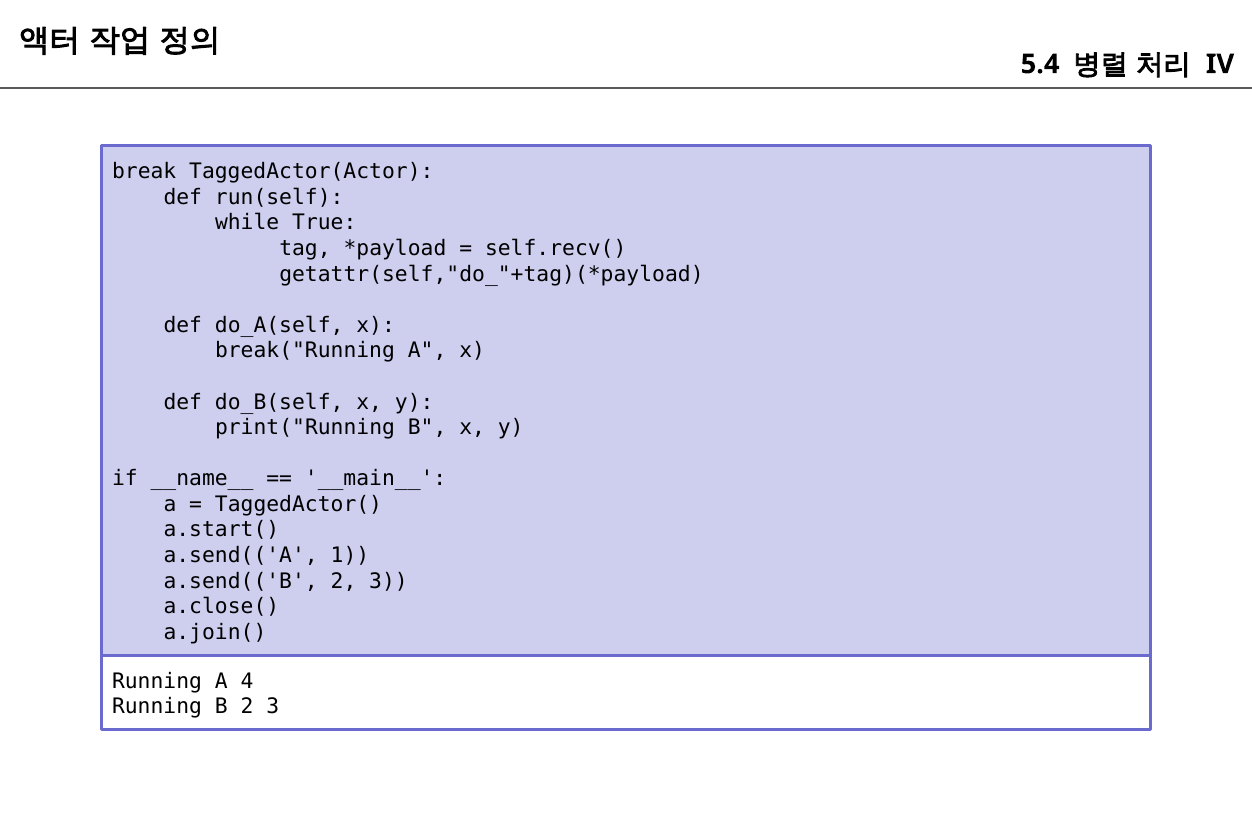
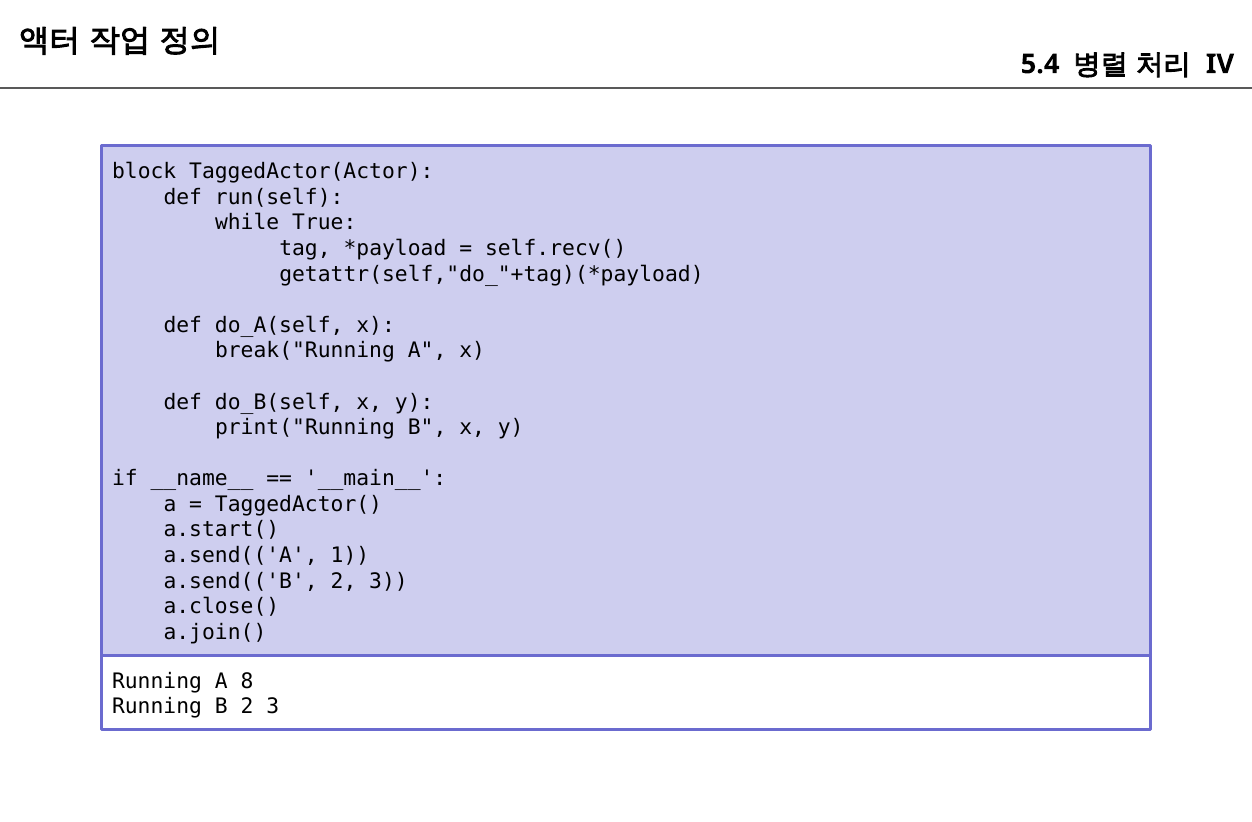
break: break -> block (144, 172)
4: 4 -> 8 (247, 681)
